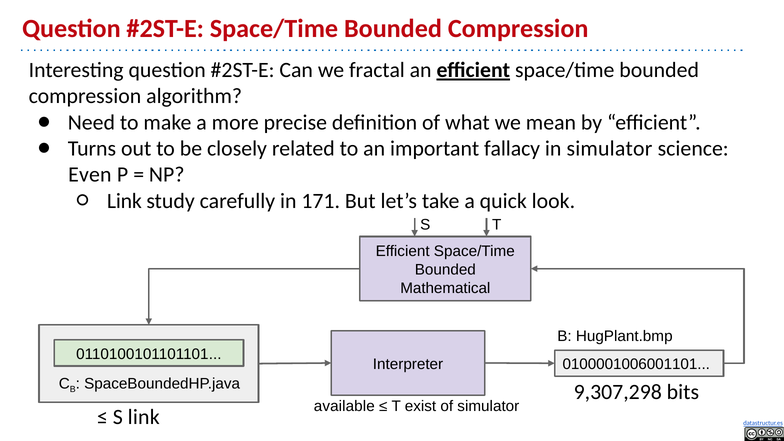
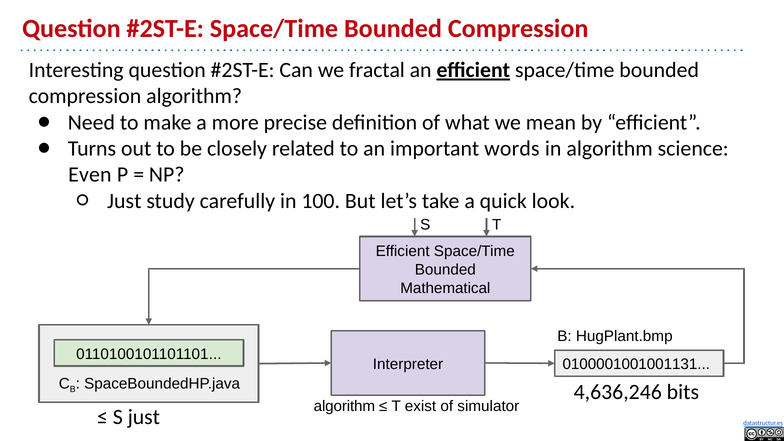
fallacy: fallacy -> words (512, 149)
in simulator: simulator -> algorithm (610, 149)
Link: Link -> Just (124, 201)
171: 171 -> 100 (321, 201)
0100001006001101: 0100001006001101 -> 0100001001001131 (636, 364)
9,307,298: 9,307,298 -> 4,636,246 (618, 392)
available: available -> algorithm (344, 406)
S link: link -> just (144, 417)
